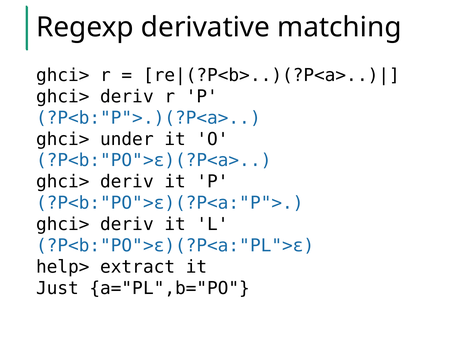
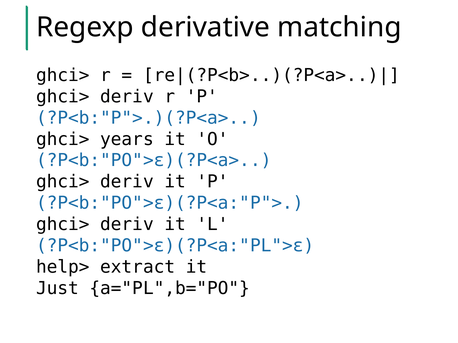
under: under -> years (127, 139)
